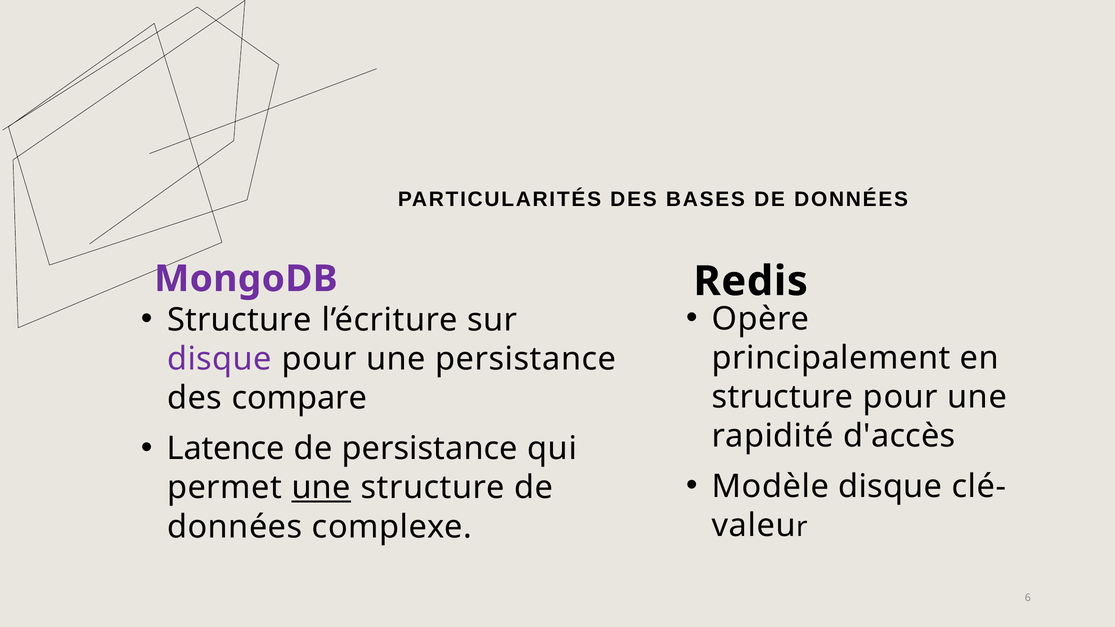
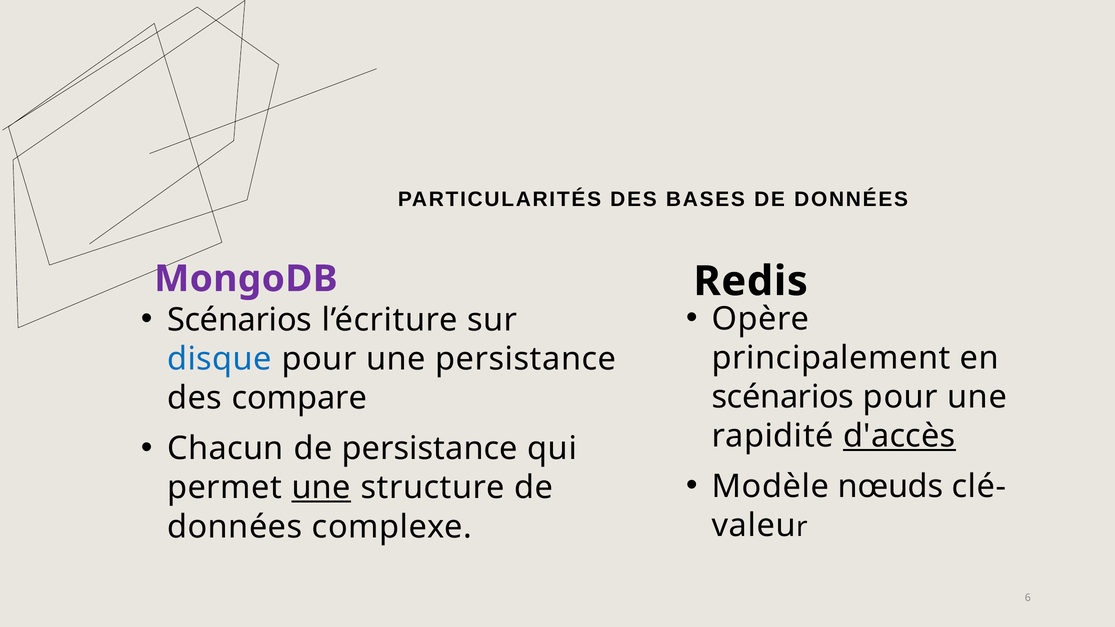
Structure: Structure -> Scénarios (240, 320)
disque colour: purple -> blue (219, 359)
structure: structure -> scénarios (783, 397)
d'accès underline: none -> present (899, 436)
Latence: Latence -> Chacun (225, 449)
Modèle disque: disque -> nœuds (890, 487)
